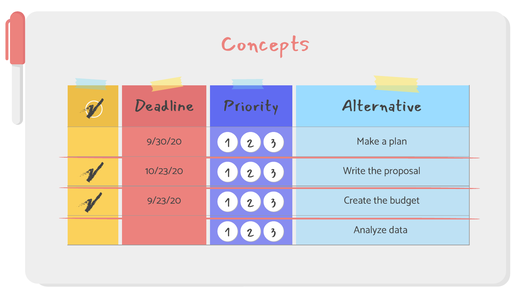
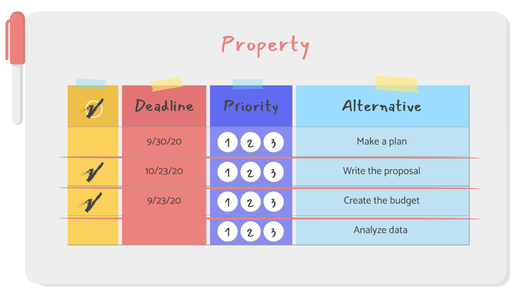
Concepts: Concepts -> Property (266, 44)
